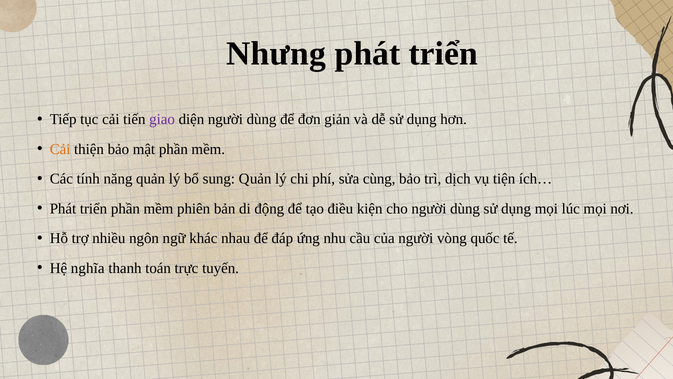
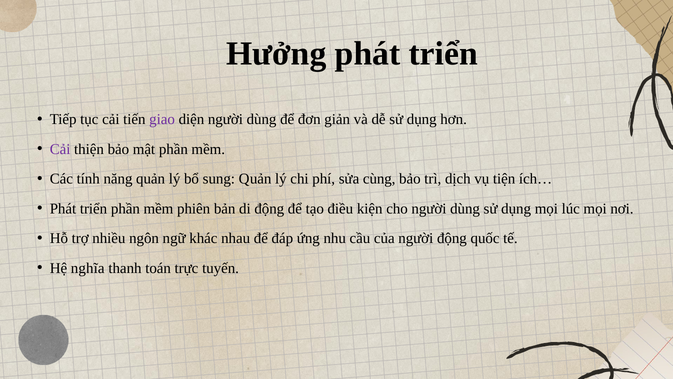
Nhưng: Nhưng -> Hưởng (276, 54)
Cải colour: orange -> purple (60, 149)
người vòng: vòng -> động (452, 238)
